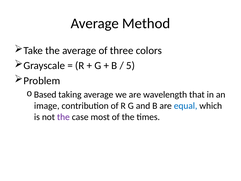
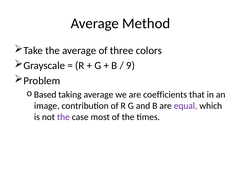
5: 5 -> 9 (131, 66)
wavelength: wavelength -> coefficients (165, 94)
equal colour: blue -> purple (186, 106)
